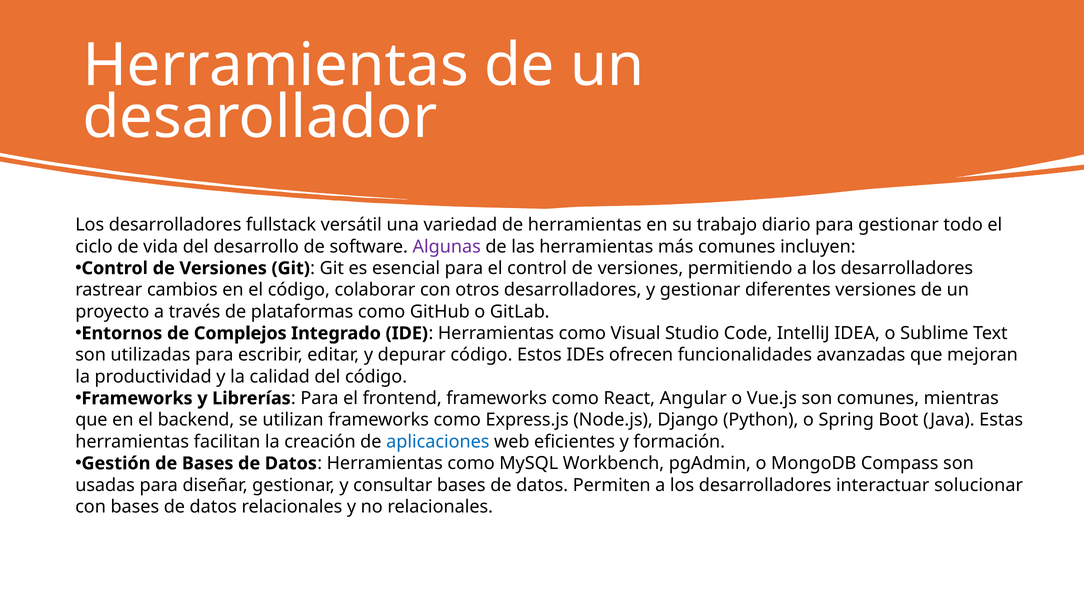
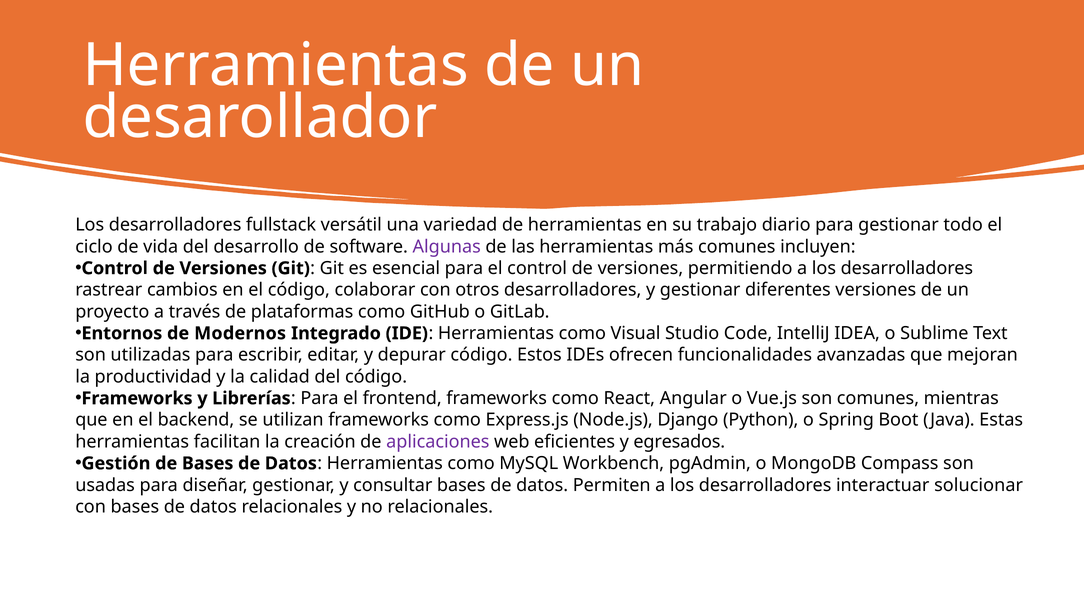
Complejos: Complejos -> Modernos (240, 333)
aplicaciones colour: blue -> purple (438, 442)
formación: formación -> egresados (679, 442)
